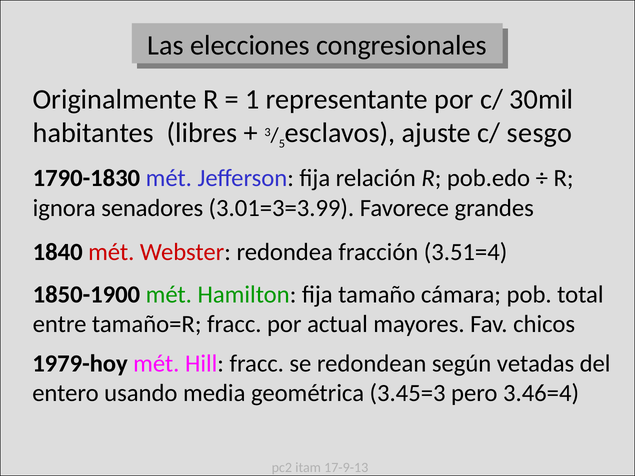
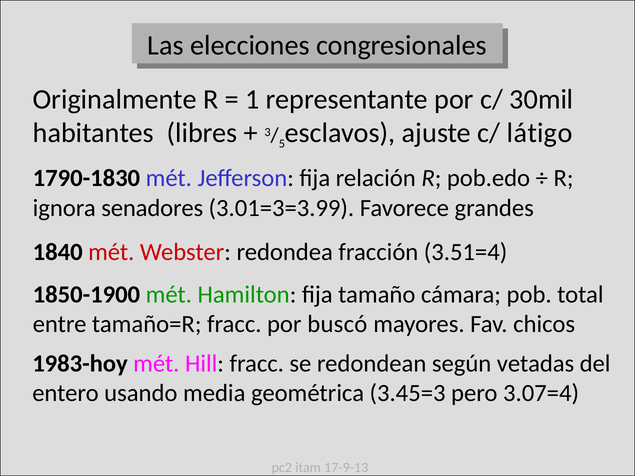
sesgo: sesgo -> látigo (540, 133)
actual: actual -> buscó (337, 324)
1979-hoy: 1979-hoy -> 1983-hoy (80, 364)
3.46=4: 3.46=4 -> 3.07=4 (541, 393)
